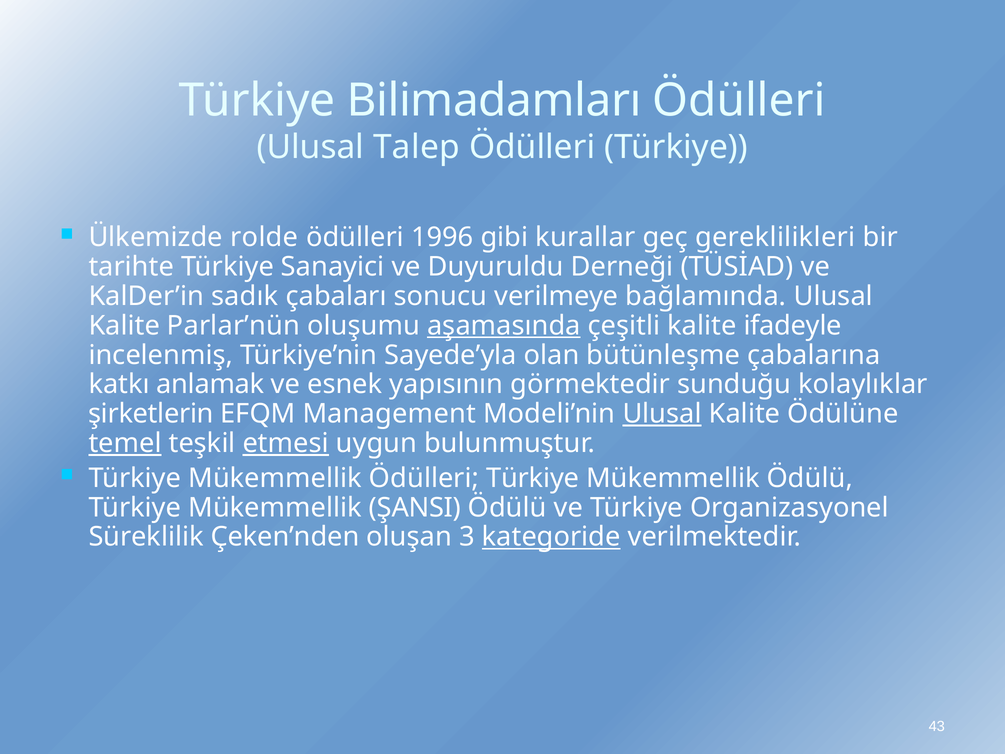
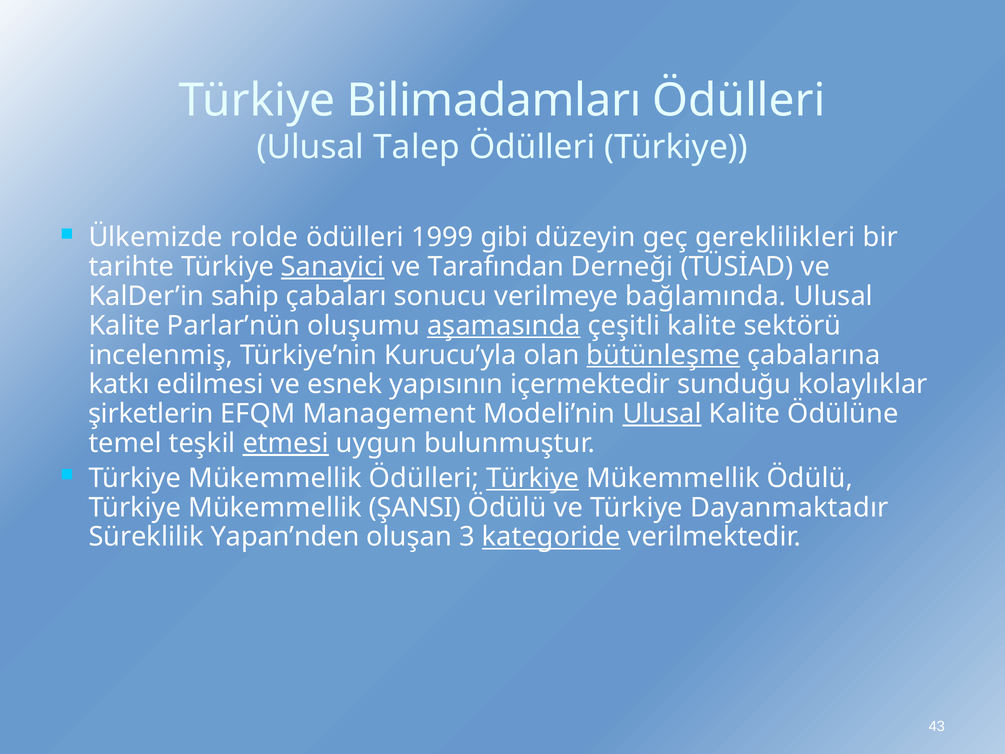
1996: 1996 -> 1999 (442, 237)
kurallar: kurallar -> düzeyin (585, 237)
Sanayici underline: none -> present (333, 267)
Duyuruldu: Duyuruldu -> Tarafından (496, 267)
sadık: sadık -> sahip (245, 296)
ifadeyle: ifadeyle -> sektörü (792, 326)
Sayede’yla: Sayede’yla -> Kurucu’yla (451, 355)
bütünleşme underline: none -> present (663, 355)
anlamak: anlamak -> edilmesi (210, 384)
görmektedir: görmektedir -> içermektedir (590, 384)
temel underline: present -> none (125, 443)
Türkiye underline: none -> present (533, 478)
Organizasyonel: Organizasyonel -> Dayanmaktadır (789, 507)
Çeken’nden: Çeken’nden -> Yapan’nden (285, 537)
